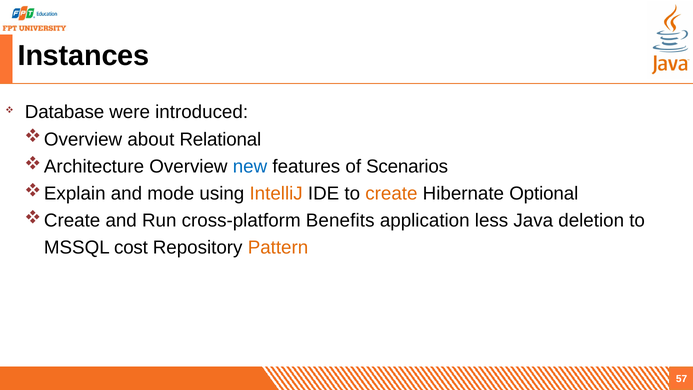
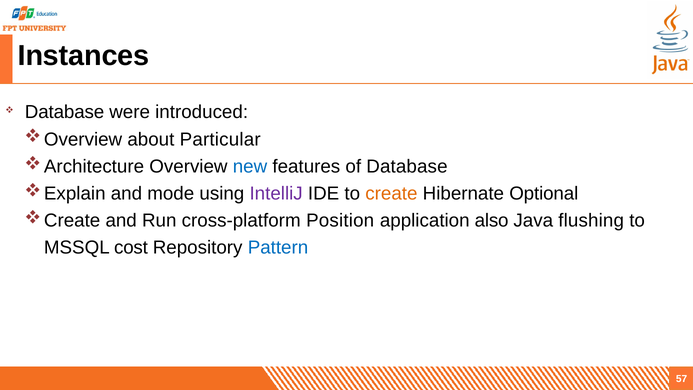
Relational: Relational -> Particular (220, 139)
of Scenarios: Scenarios -> Database (407, 166)
IntelliJ colour: orange -> purple (276, 193)
Benefits: Benefits -> Position (340, 221)
less: less -> also (492, 221)
deletion: deletion -> flushing (591, 221)
Pattern colour: orange -> blue (278, 248)
